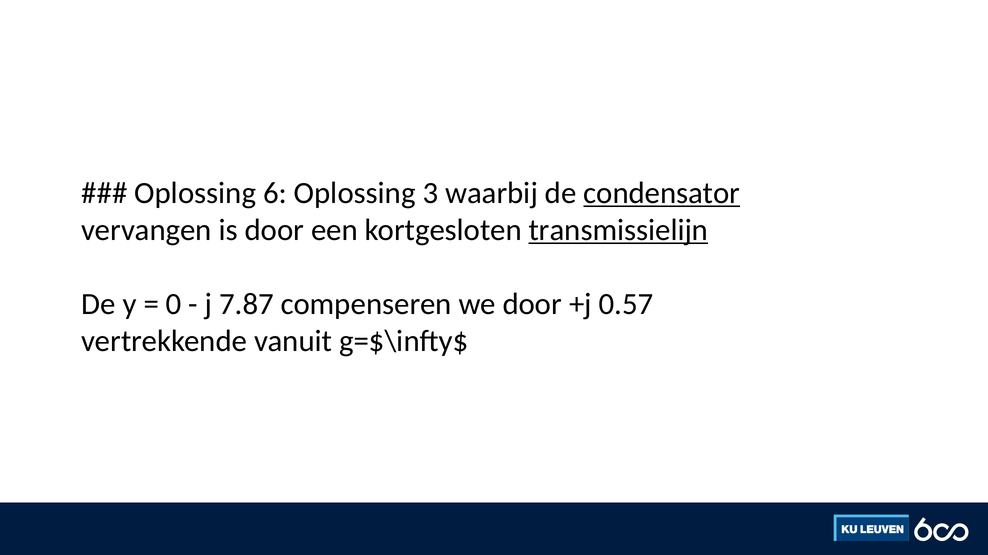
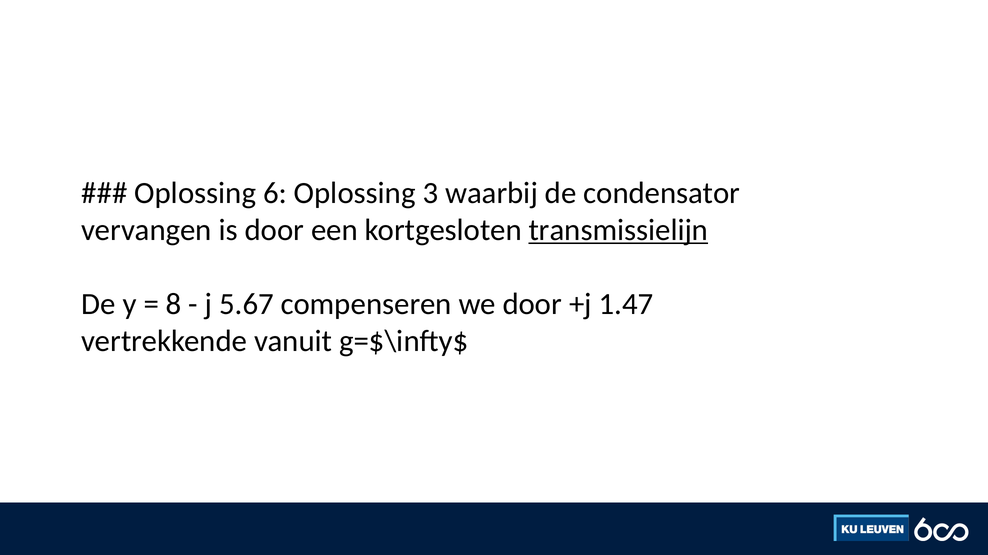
condensator underline: present -> none (662, 193)
0: 0 -> 8 (174, 304)
7.87: 7.87 -> 5.67 (247, 304)
0.57: 0.57 -> 1.47 (626, 304)
